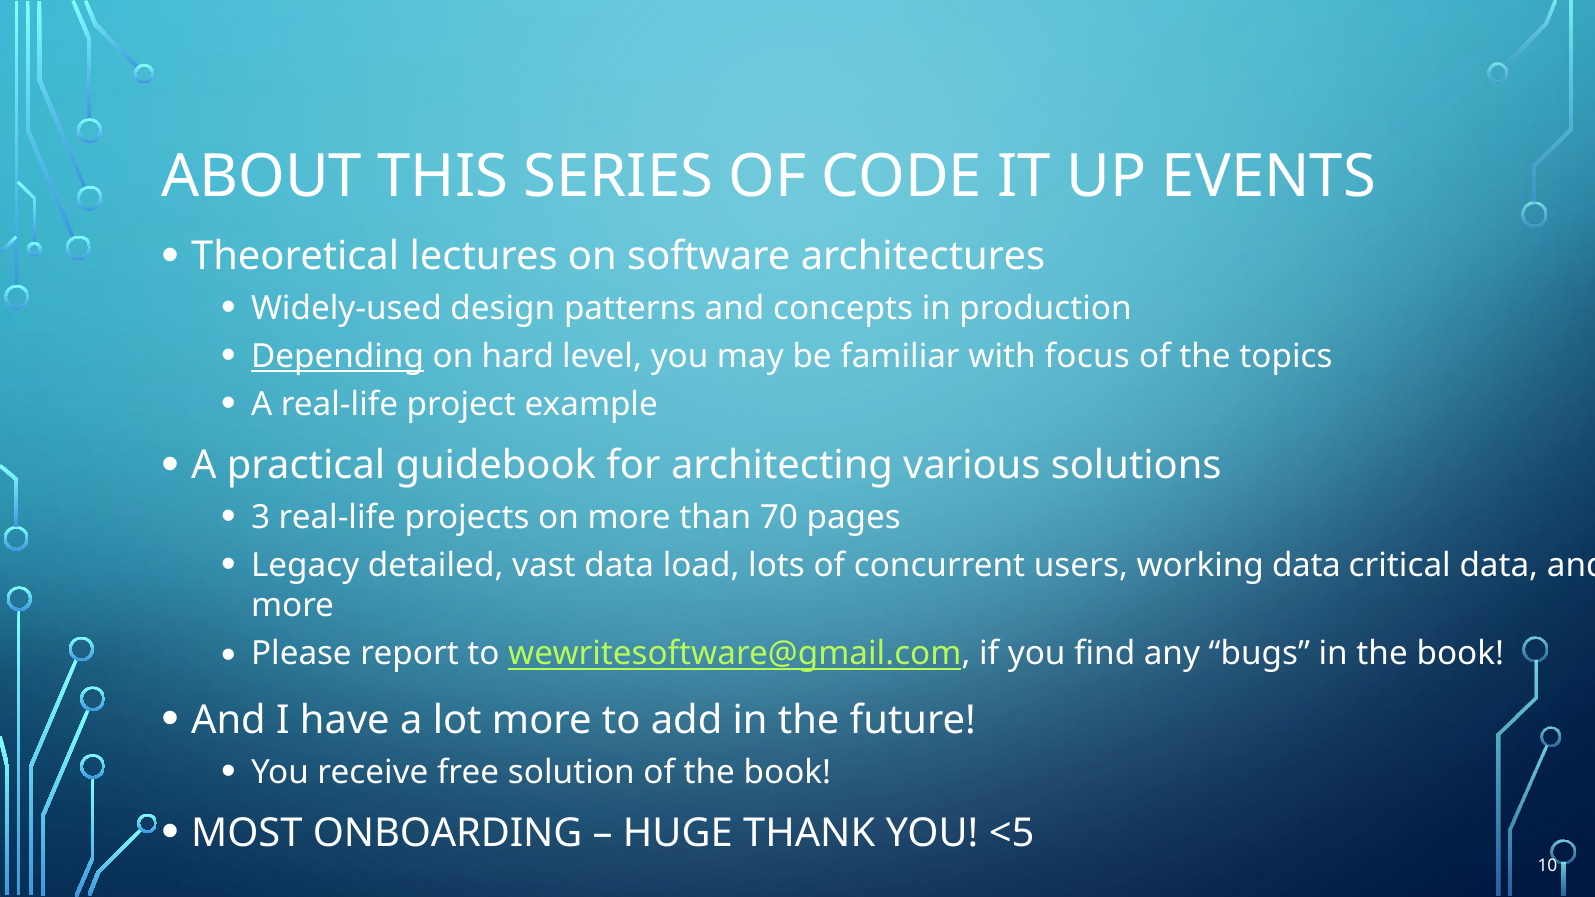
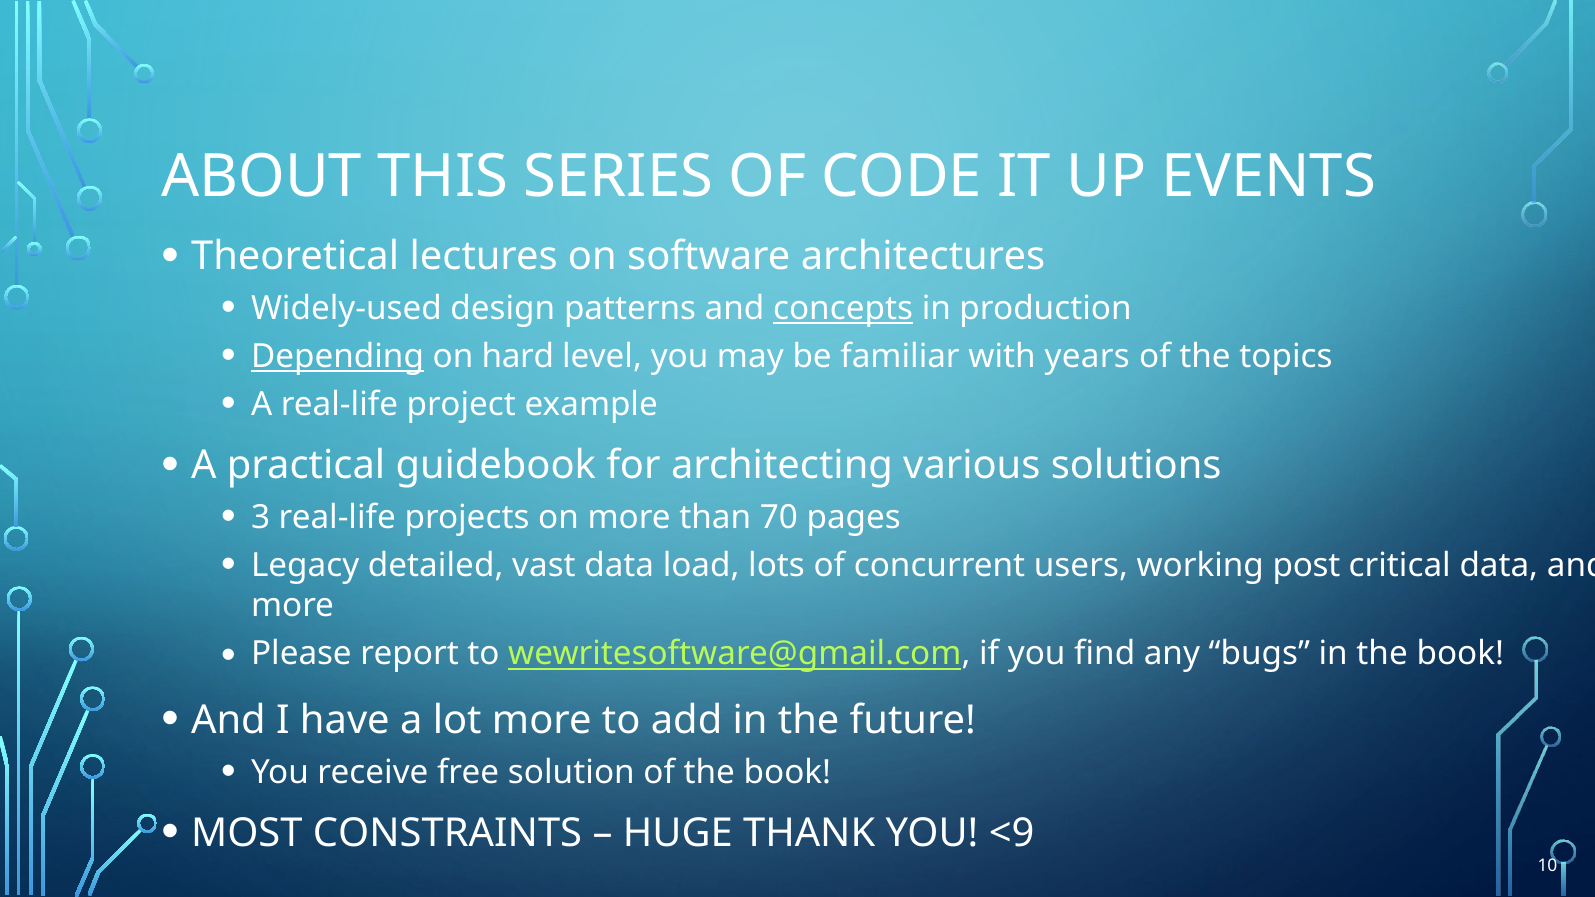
concepts underline: none -> present (843, 308)
focus: focus -> years (1087, 357)
working data: data -> post (1306, 566)
ONBOARDING: ONBOARDING -> CONSTRAINTS (448, 833)
<5: <5 -> <9 (1012, 833)
